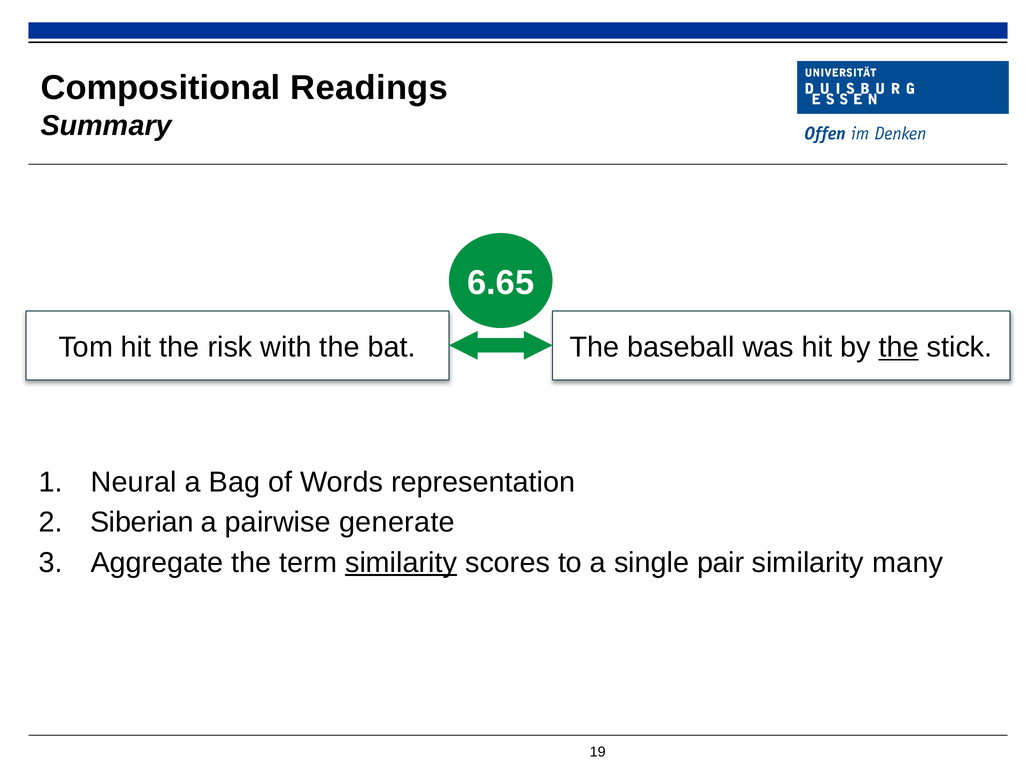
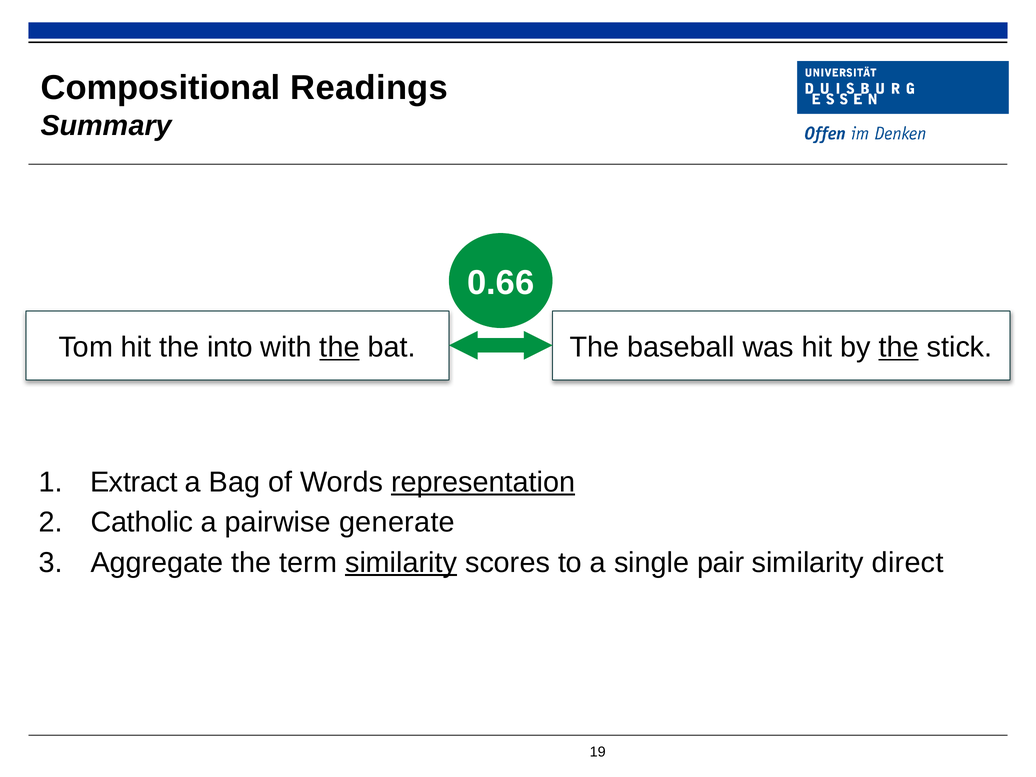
6.65: 6.65 -> 0.66 (501, 283)
risk: risk -> into (230, 347)
the underline: none -> present (340, 347)
Neural: Neural -> Extract (134, 482)
representation underline: none -> present (483, 482)
Siberian: Siberian -> Catholic (142, 522)
many: many -> direct (908, 563)
